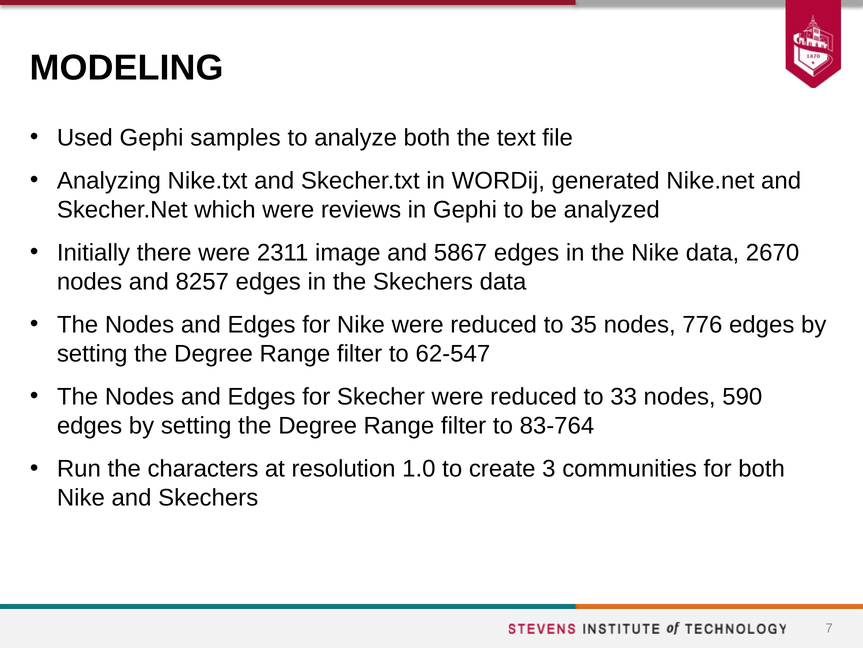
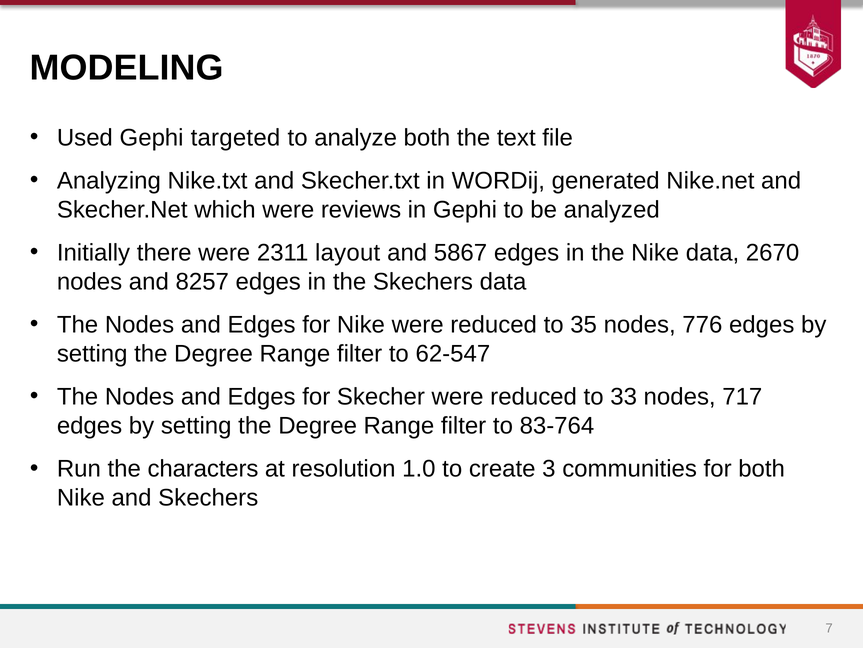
samples: samples -> targeted (235, 138)
image: image -> layout (348, 253)
590: 590 -> 717 (742, 396)
